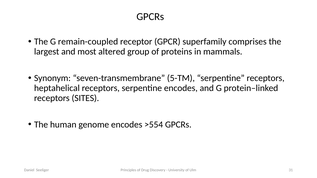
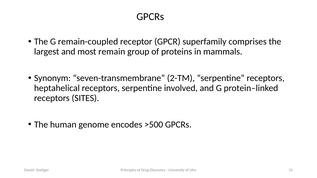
altered: altered -> remain (112, 52)
5-TM: 5-TM -> 2-TM (181, 78)
serpentine encodes: encodes -> involved (181, 88)
>554: >554 -> >500 (154, 125)
